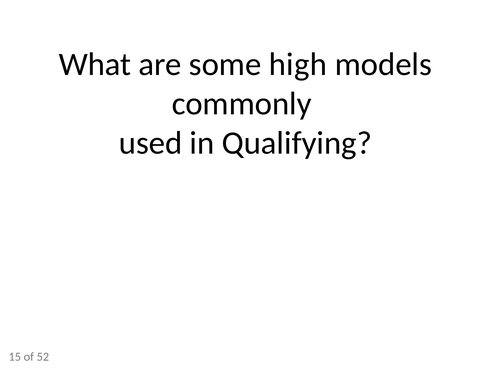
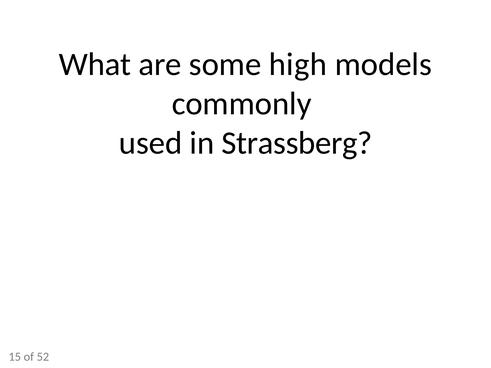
Qualifying: Qualifying -> Strassberg (297, 143)
